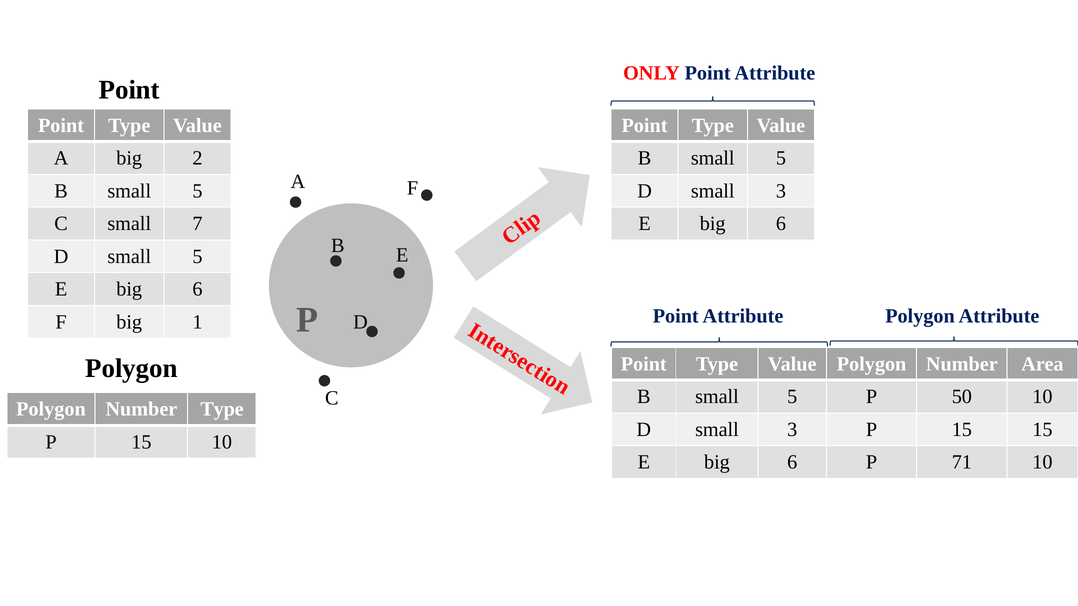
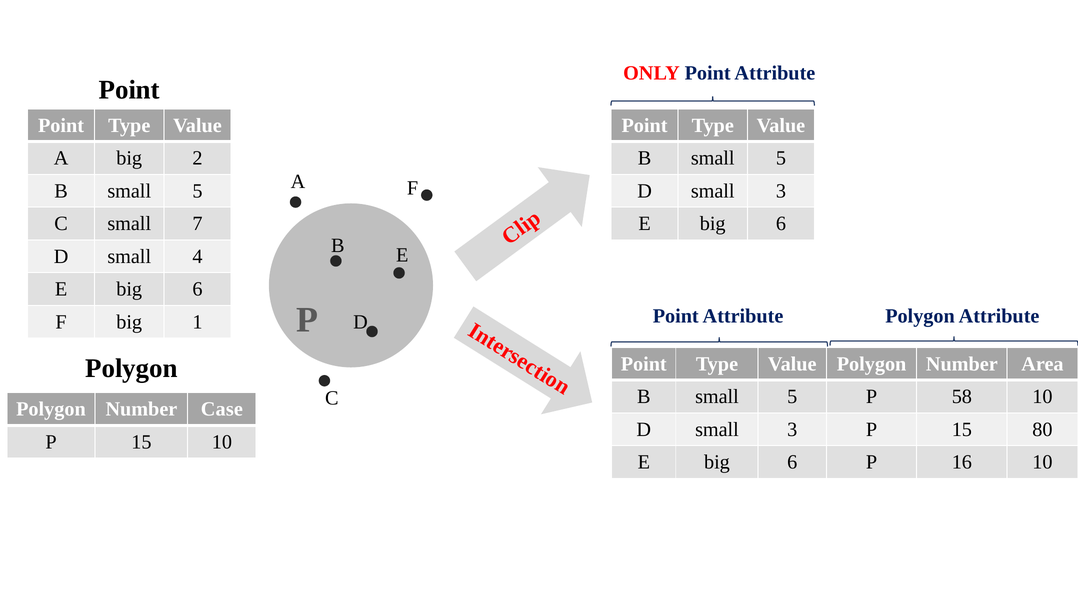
D small 5: 5 -> 4 (197, 257)
50: 50 -> 58 (962, 397)
Number Type: Type -> Case (222, 409)
15 15: 15 -> 80 (1042, 430)
71: 71 -> 16 (962, 462)
